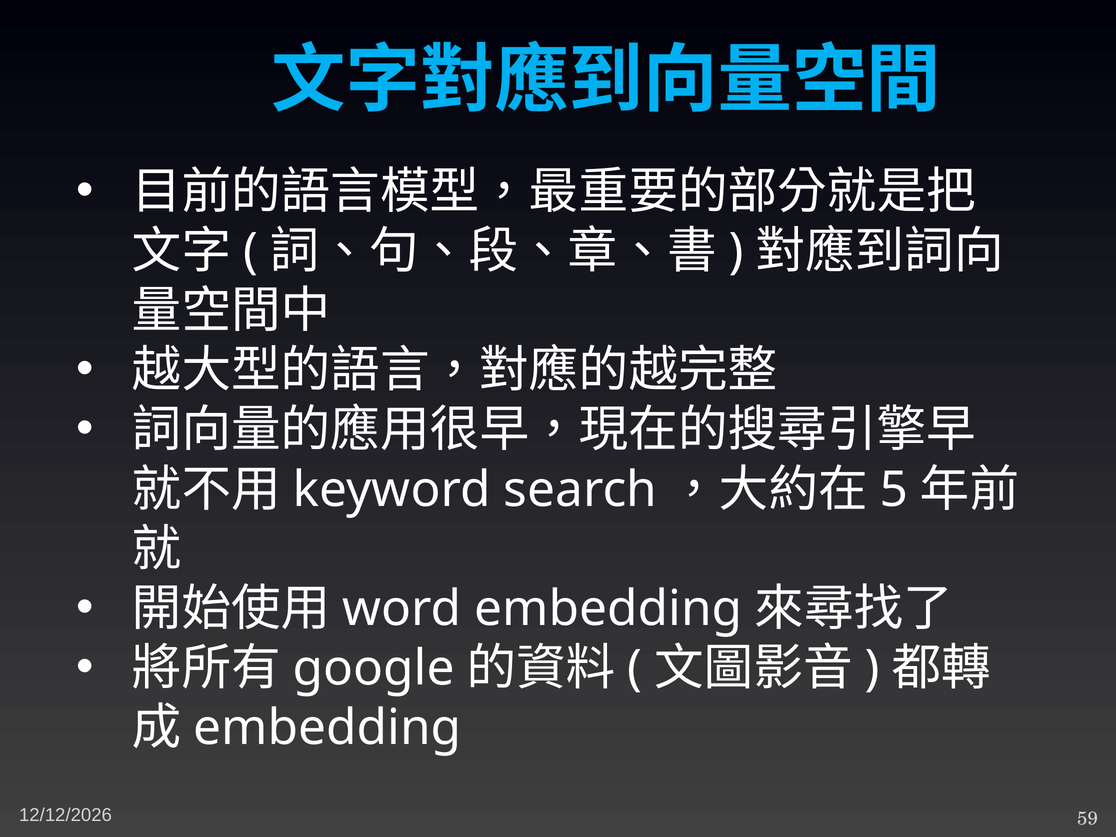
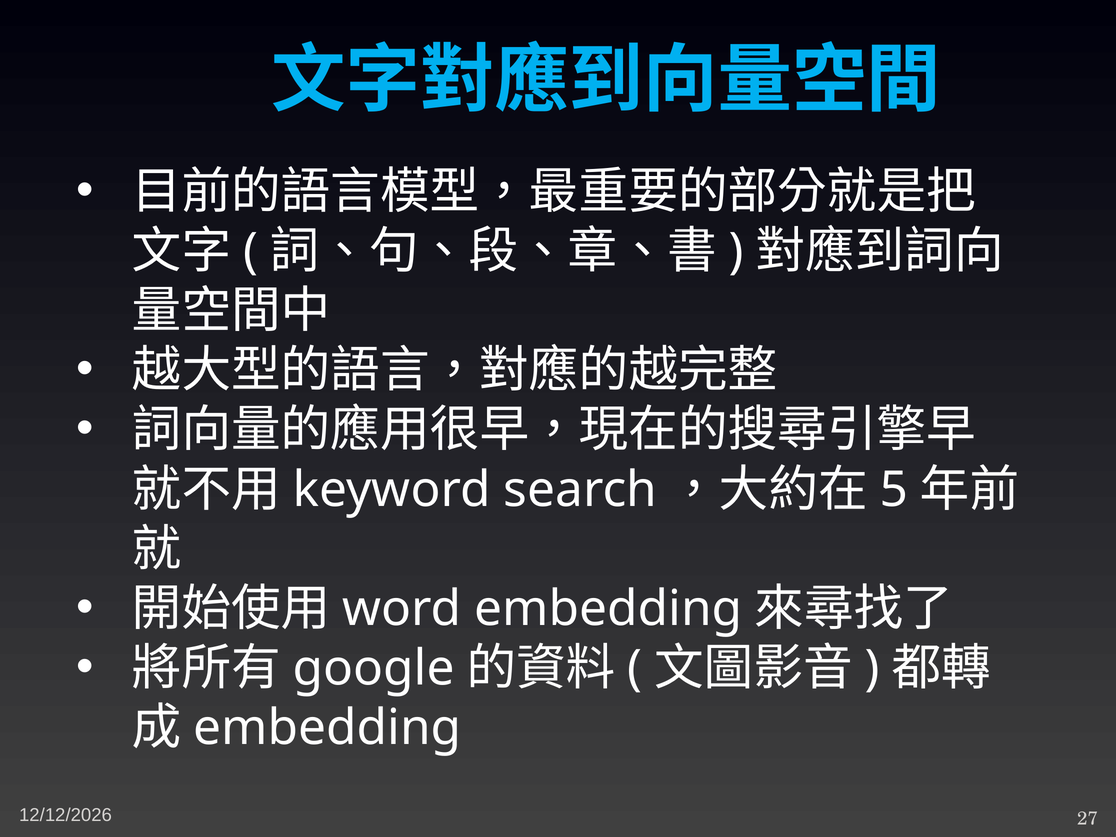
59: 59 -> 27 (1088, 818)
